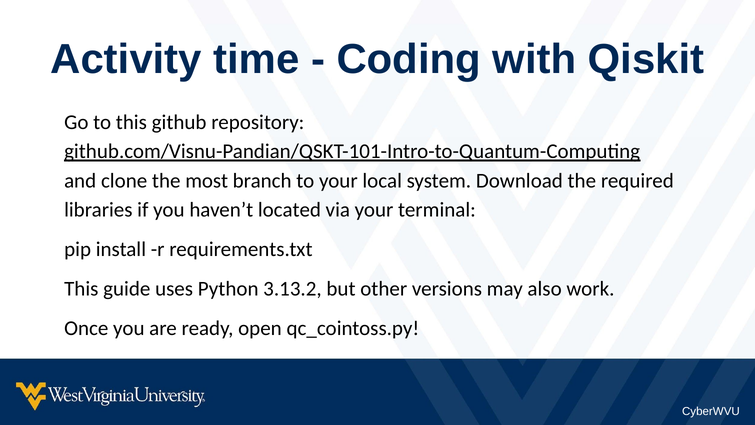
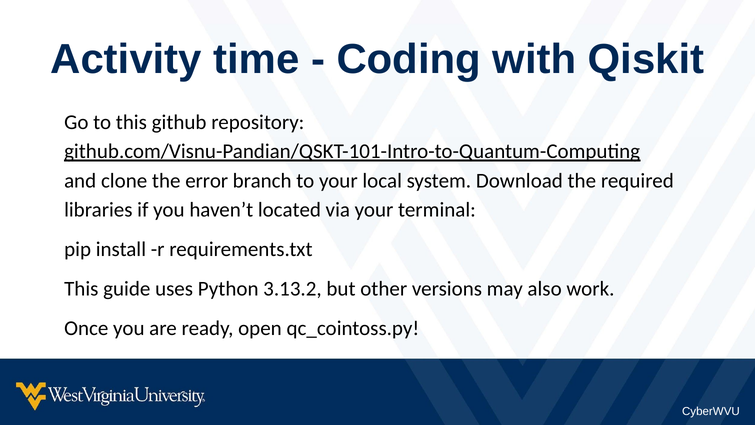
most: most -> error (207, 181)
